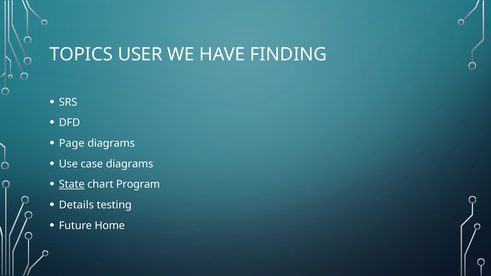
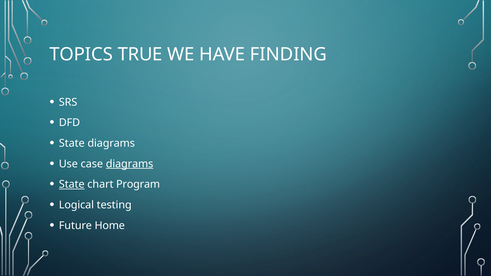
USER: USER -> TRUE (140, 55)
Page: Page -> State (72, 143)
diagrams underline: none -> present (130, 164)
Details: Details -> Logical (76, 205)
